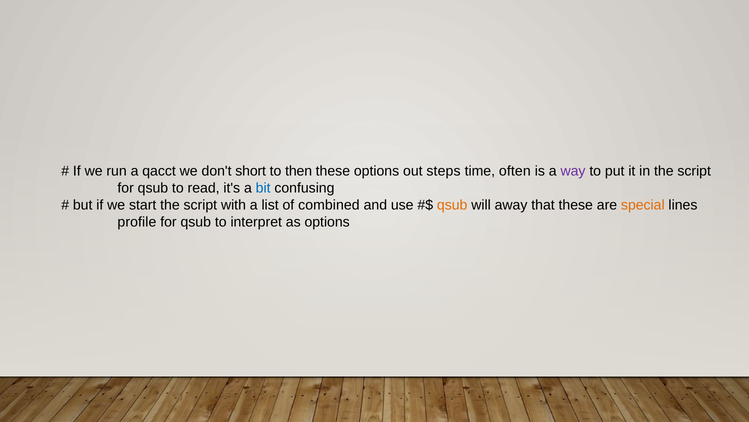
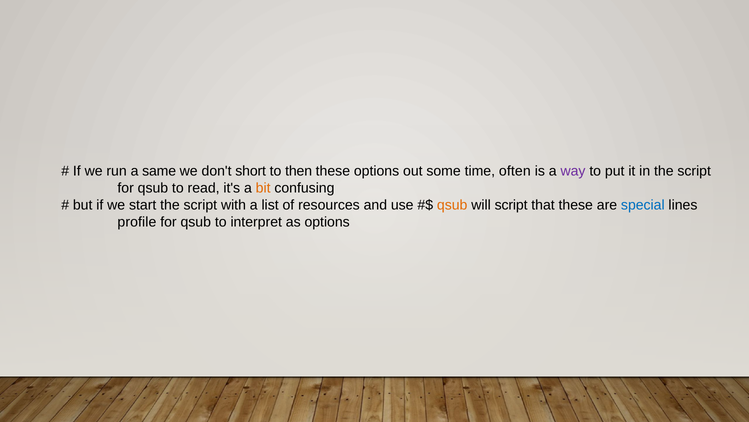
qacct: qacct -> same (159, 171)
steps: steps -> some (444, 171)
bit colour: blue -> orange (263, 188)
combined: combined -> resources (329, 205)
will away: away -> script (511, 205)
special colour: orange -> blue (643, 205)
